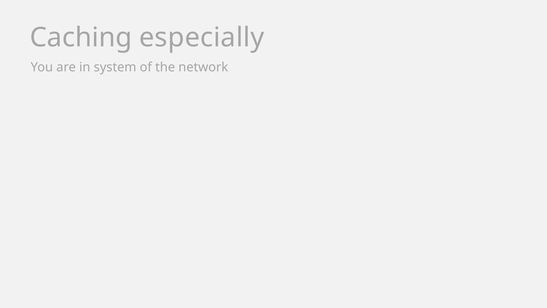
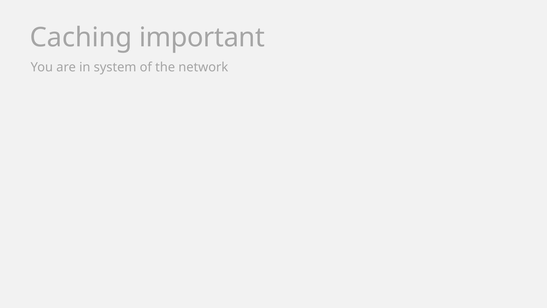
especially: especially -> important (202, 38)
